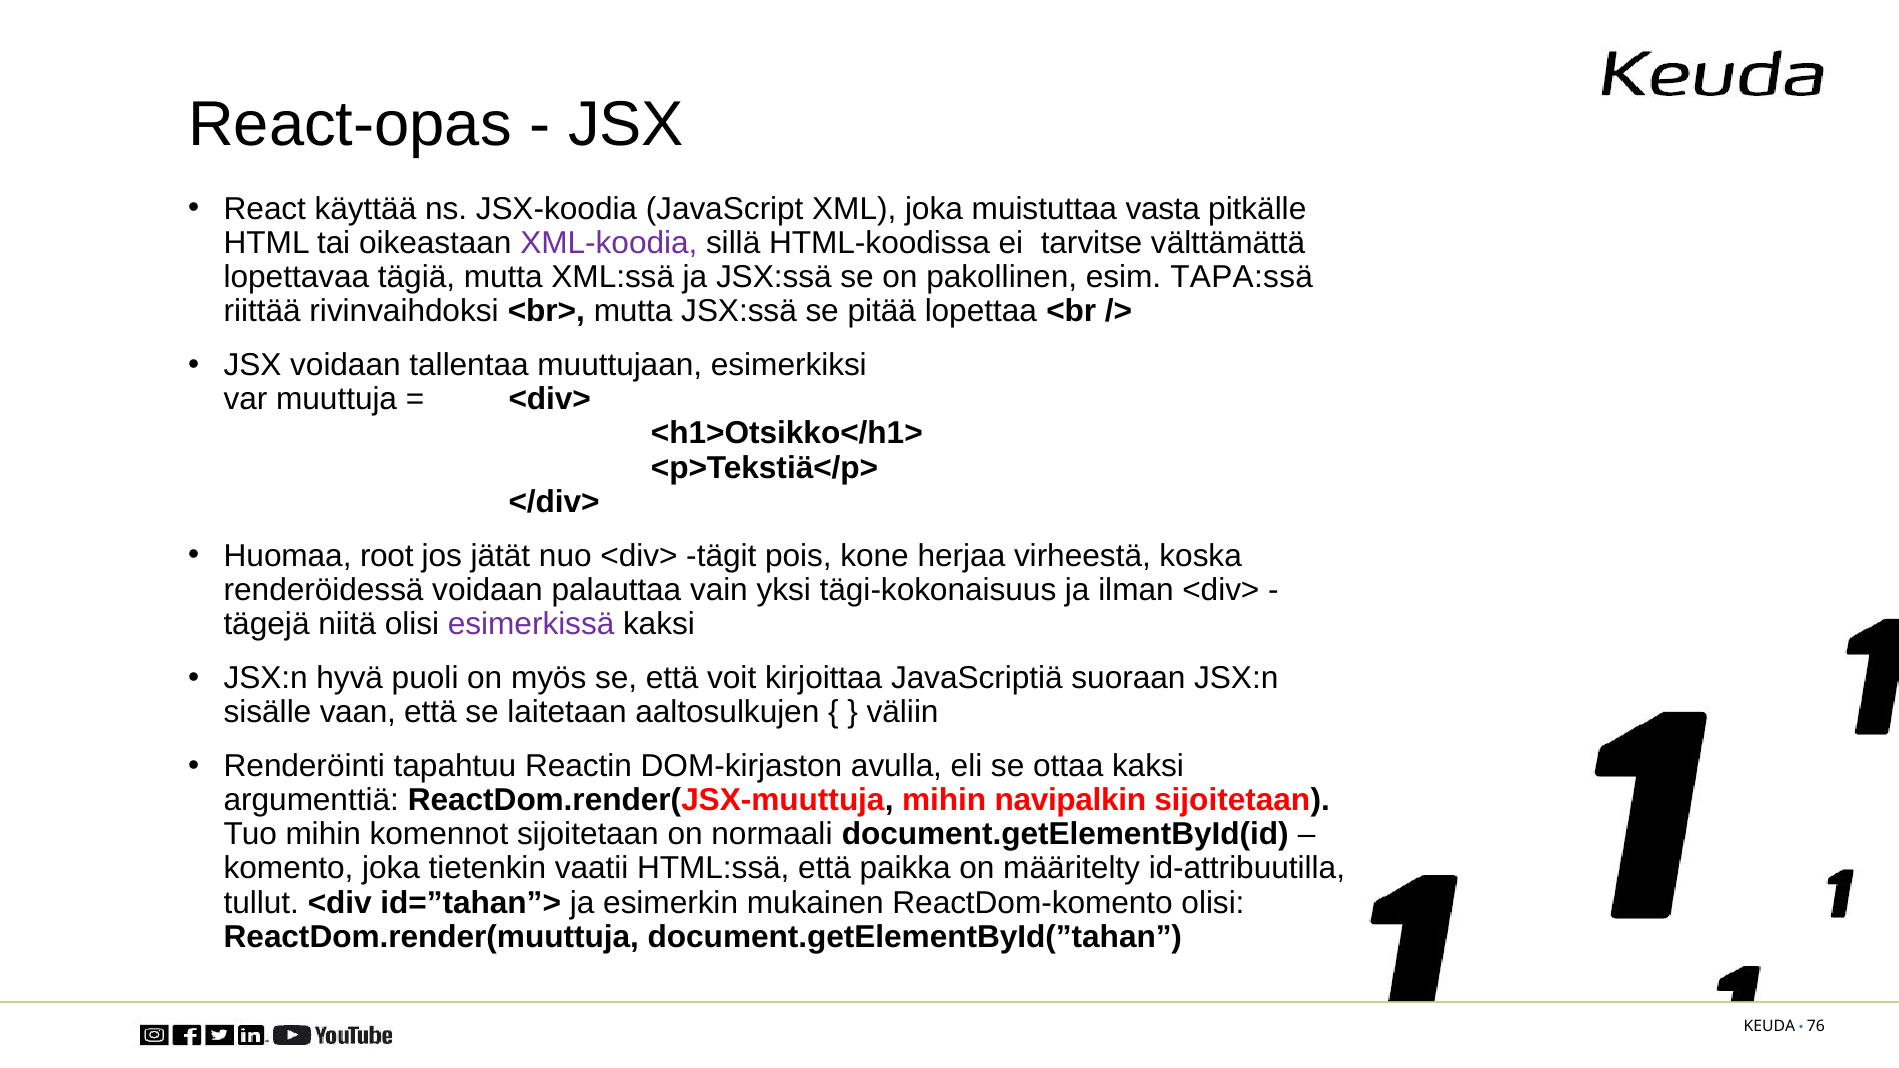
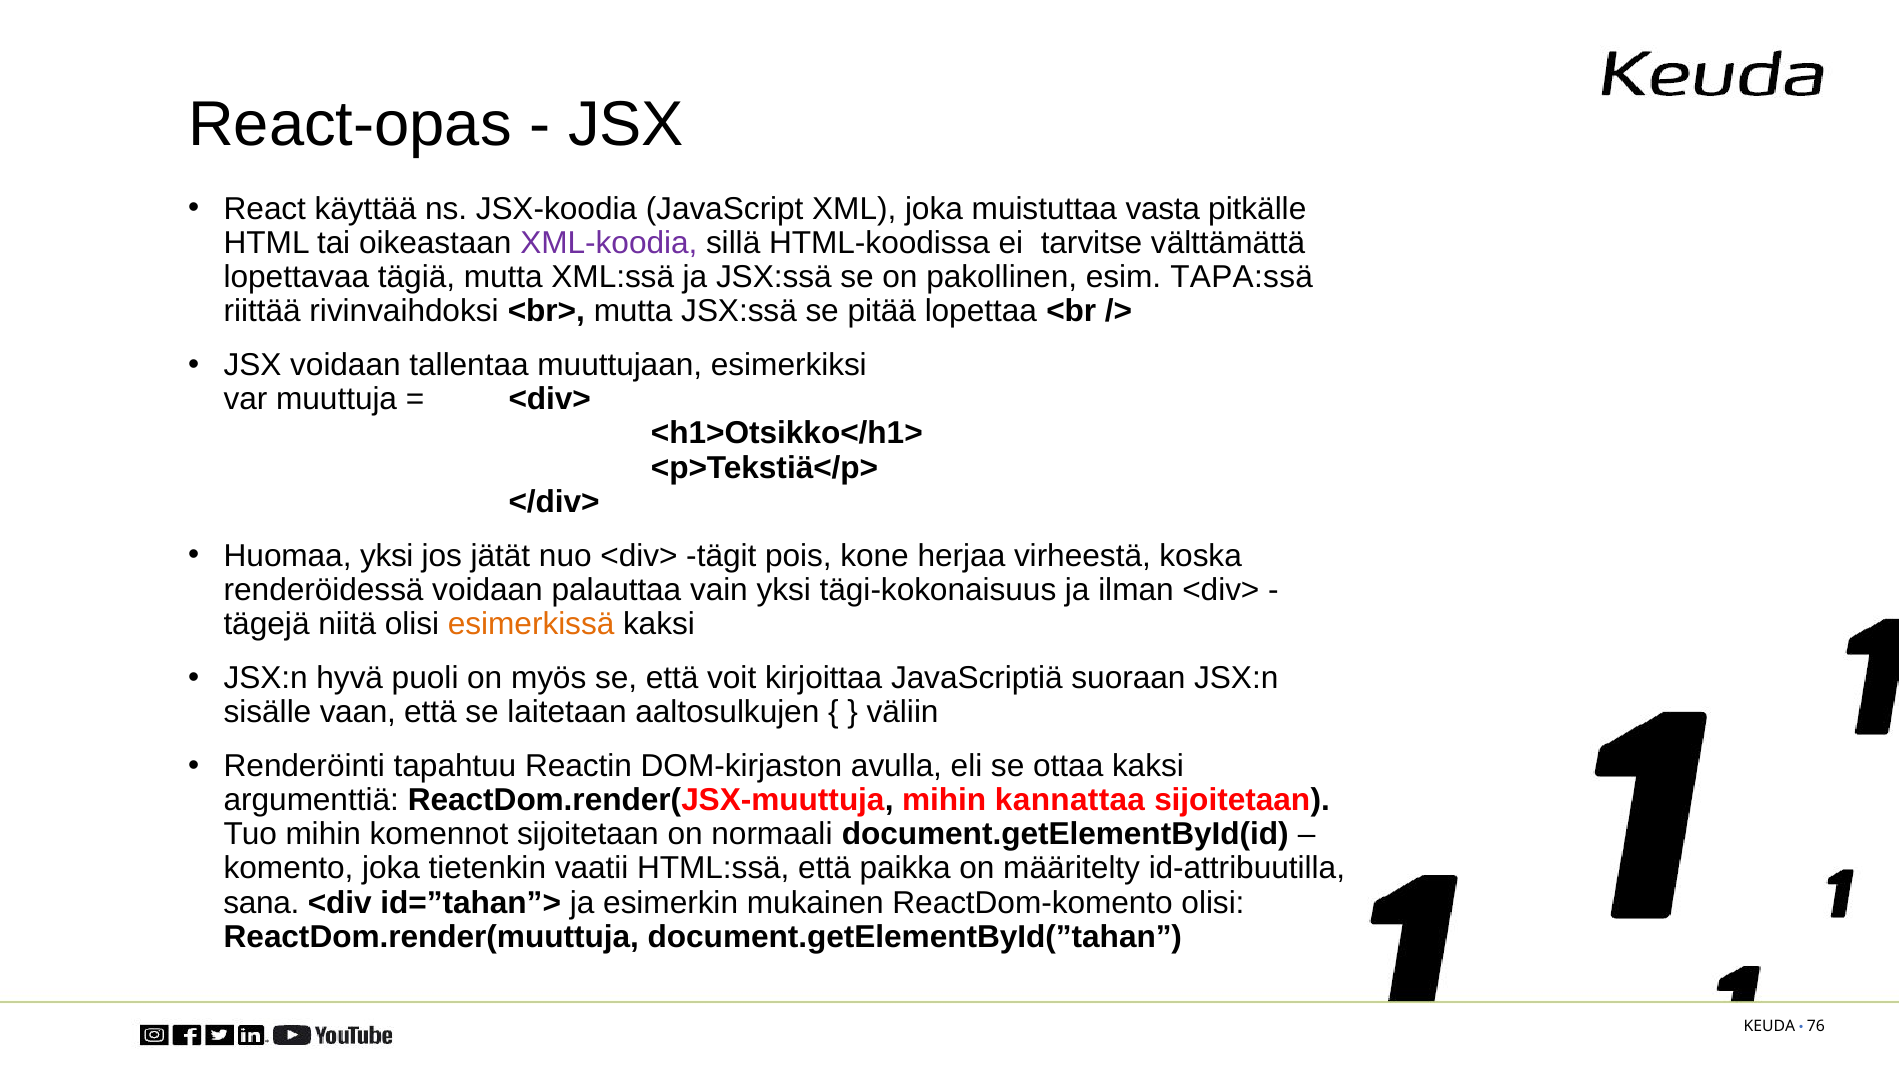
Huomaa root: root -> yksi (387, 556)
esimerkissä colour: purple -> orange (531, 624)
navipalkin: navipalkin -> kannattaa (1070, 800)
tullut: tullut -> sana (261, 903)
